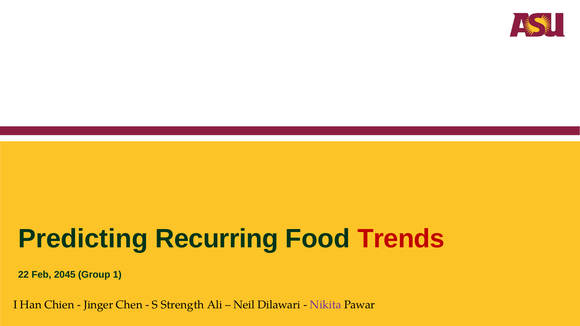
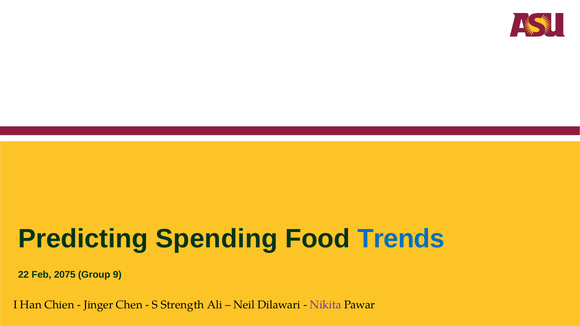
Recurring: Recurring -> Spending (217, 239)
Trends colour: red -> blue (401, 239)
2045: 2045 -> 2075 (65, 275)
1: 1 -> 9 (117, 275)
